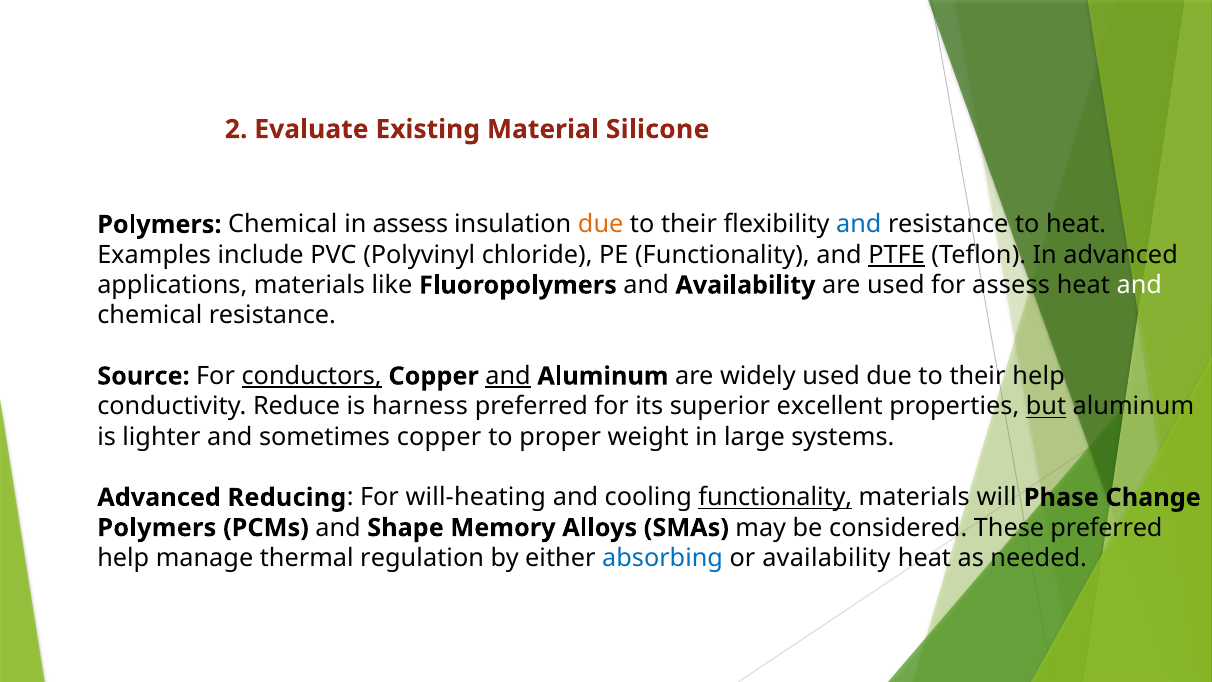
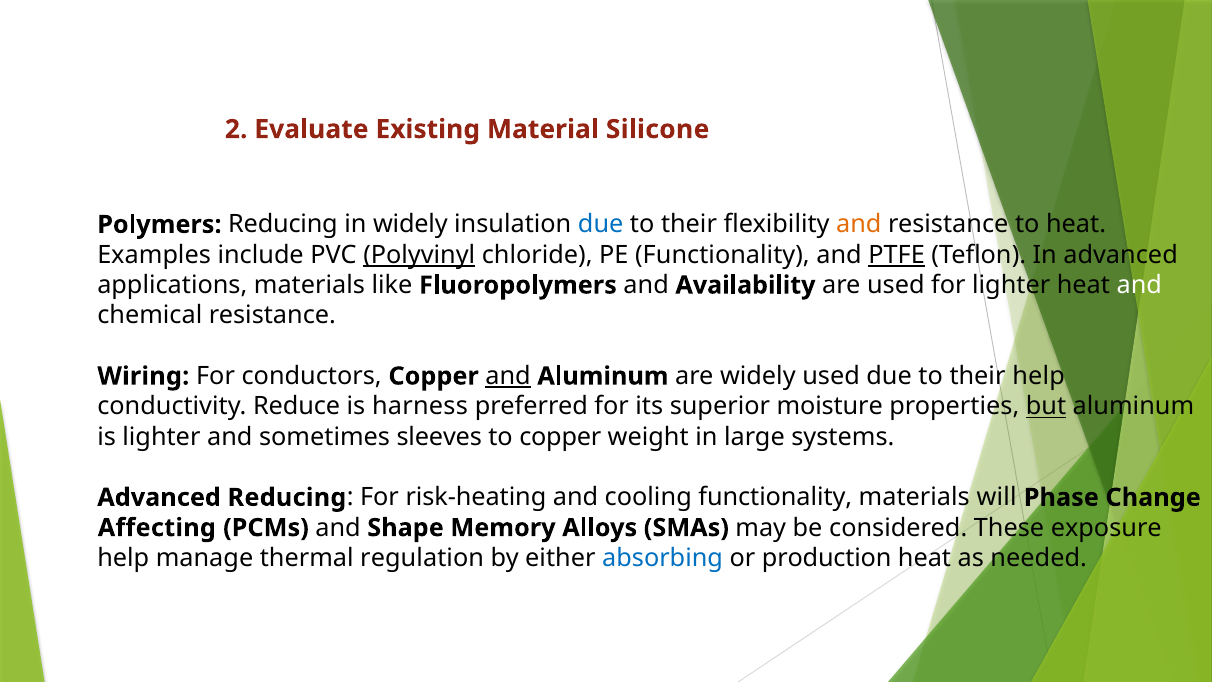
Polymers Chemical: Chemical -> Reducing (283, 224)
in assess: assess -> widely (410, 224)
due colour: orange -> blue (601, 224)
and colour: blue -> orange (859, 224)
Polyvinyl underline: none -> present (419, 255)
for assess: assess -> lighter (1011, 285)
Source: Source -> Wiring (143, 376)
conductors underline: present -> none (312, 376)
excellent: excellent -> moisture (830, 406)
sometimes copper: copper -> sleeves (439, 437)
to proper: proper -> copper (560, 437)
will-heating: will-heating -> risk-heating (476, 497)
functionality underline: present -> none (775, 497)
Polymers: Polymers -> Affecting (157, 528)
These preferred: preferred -> exposure (1106, 528)
or availability: availability -> production (827, 558)
